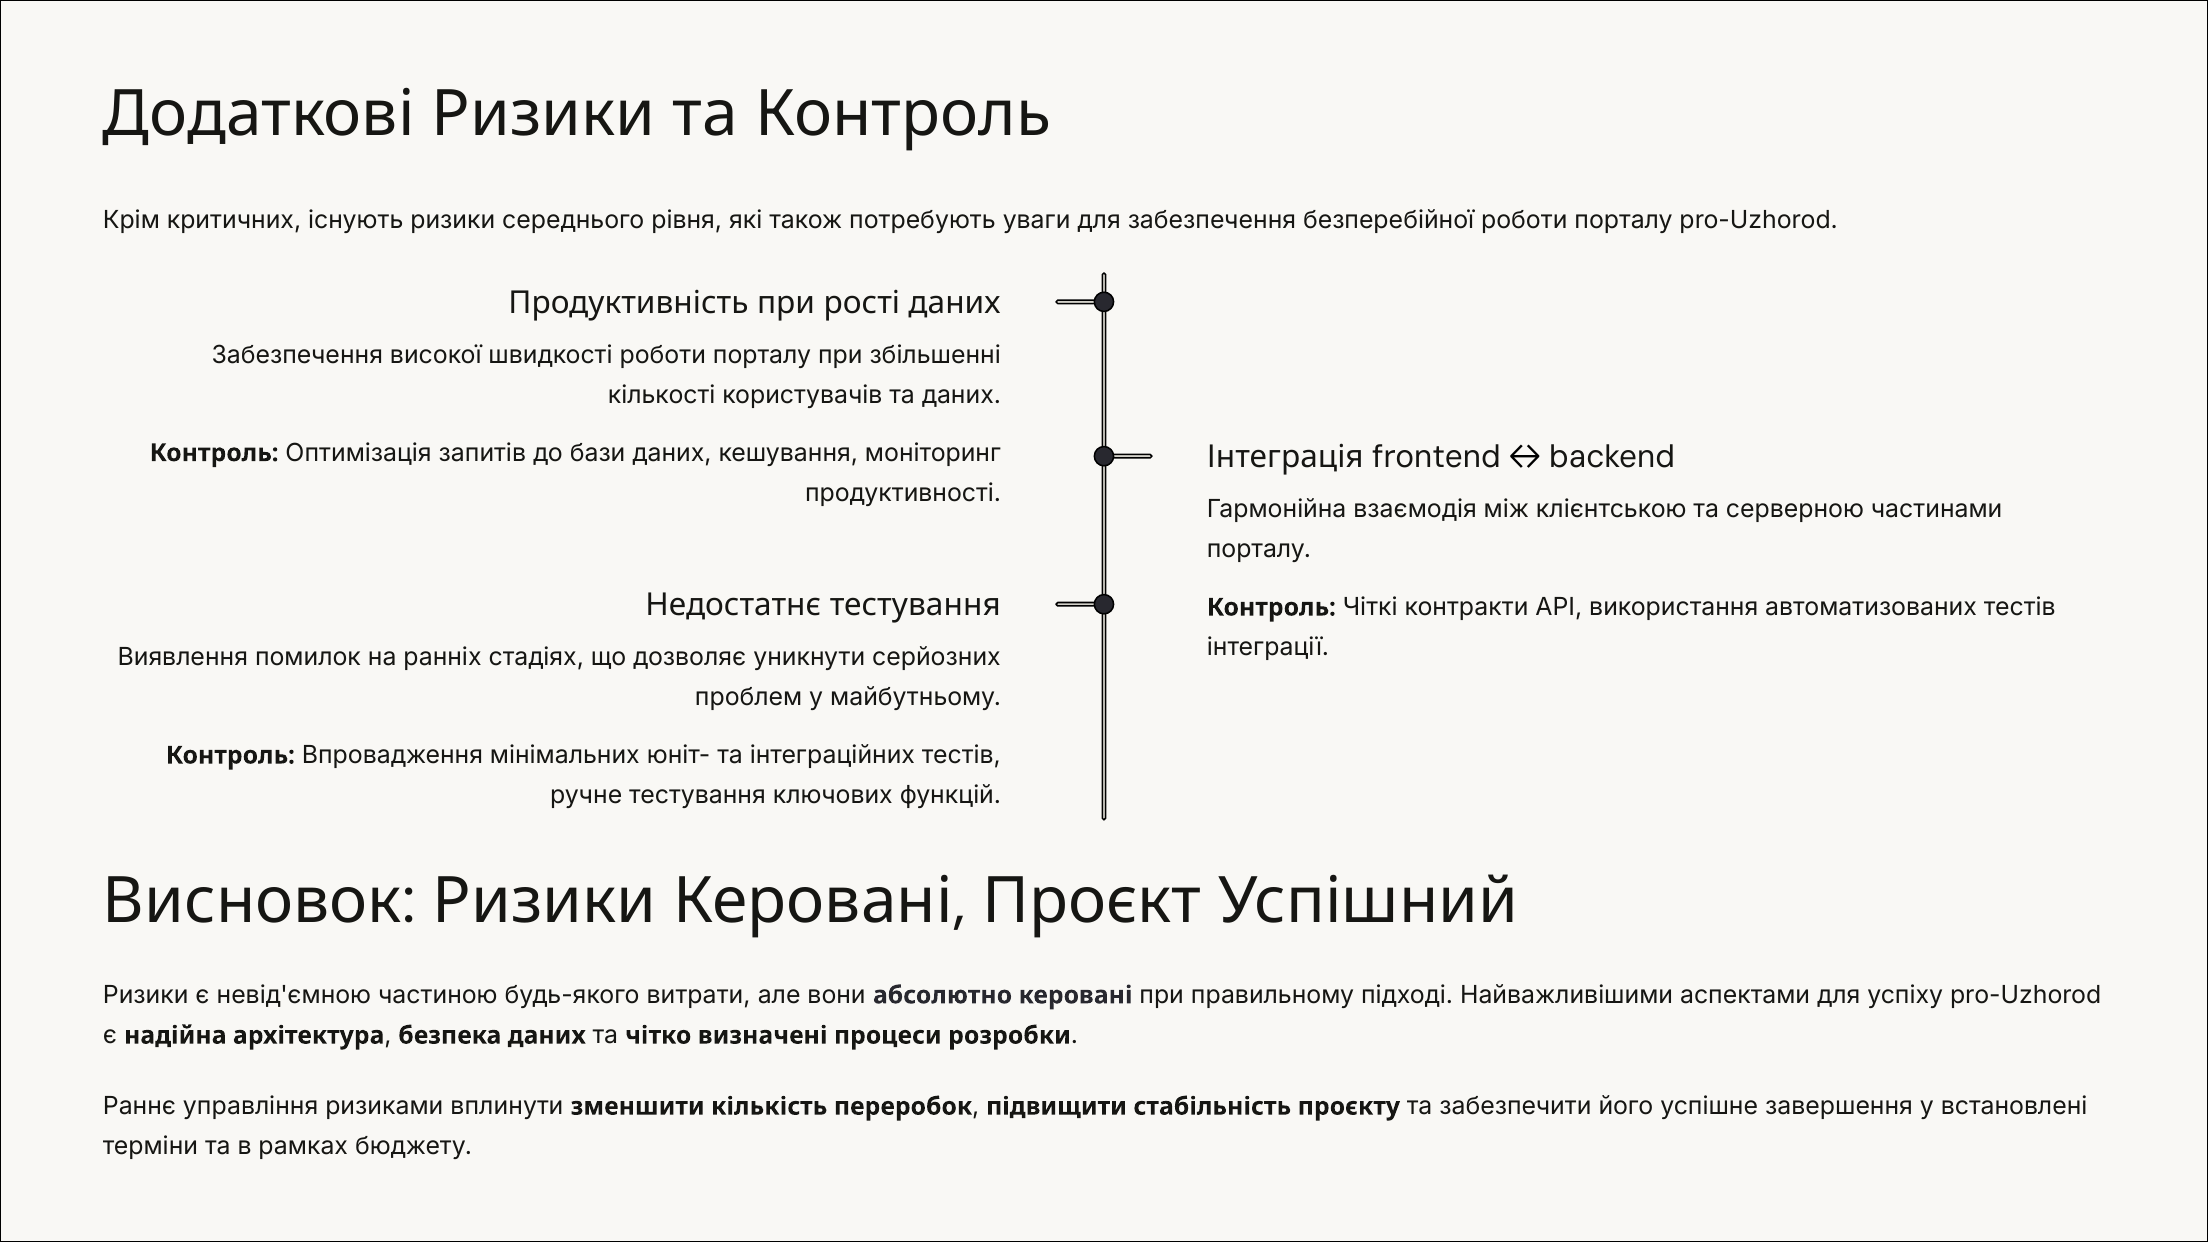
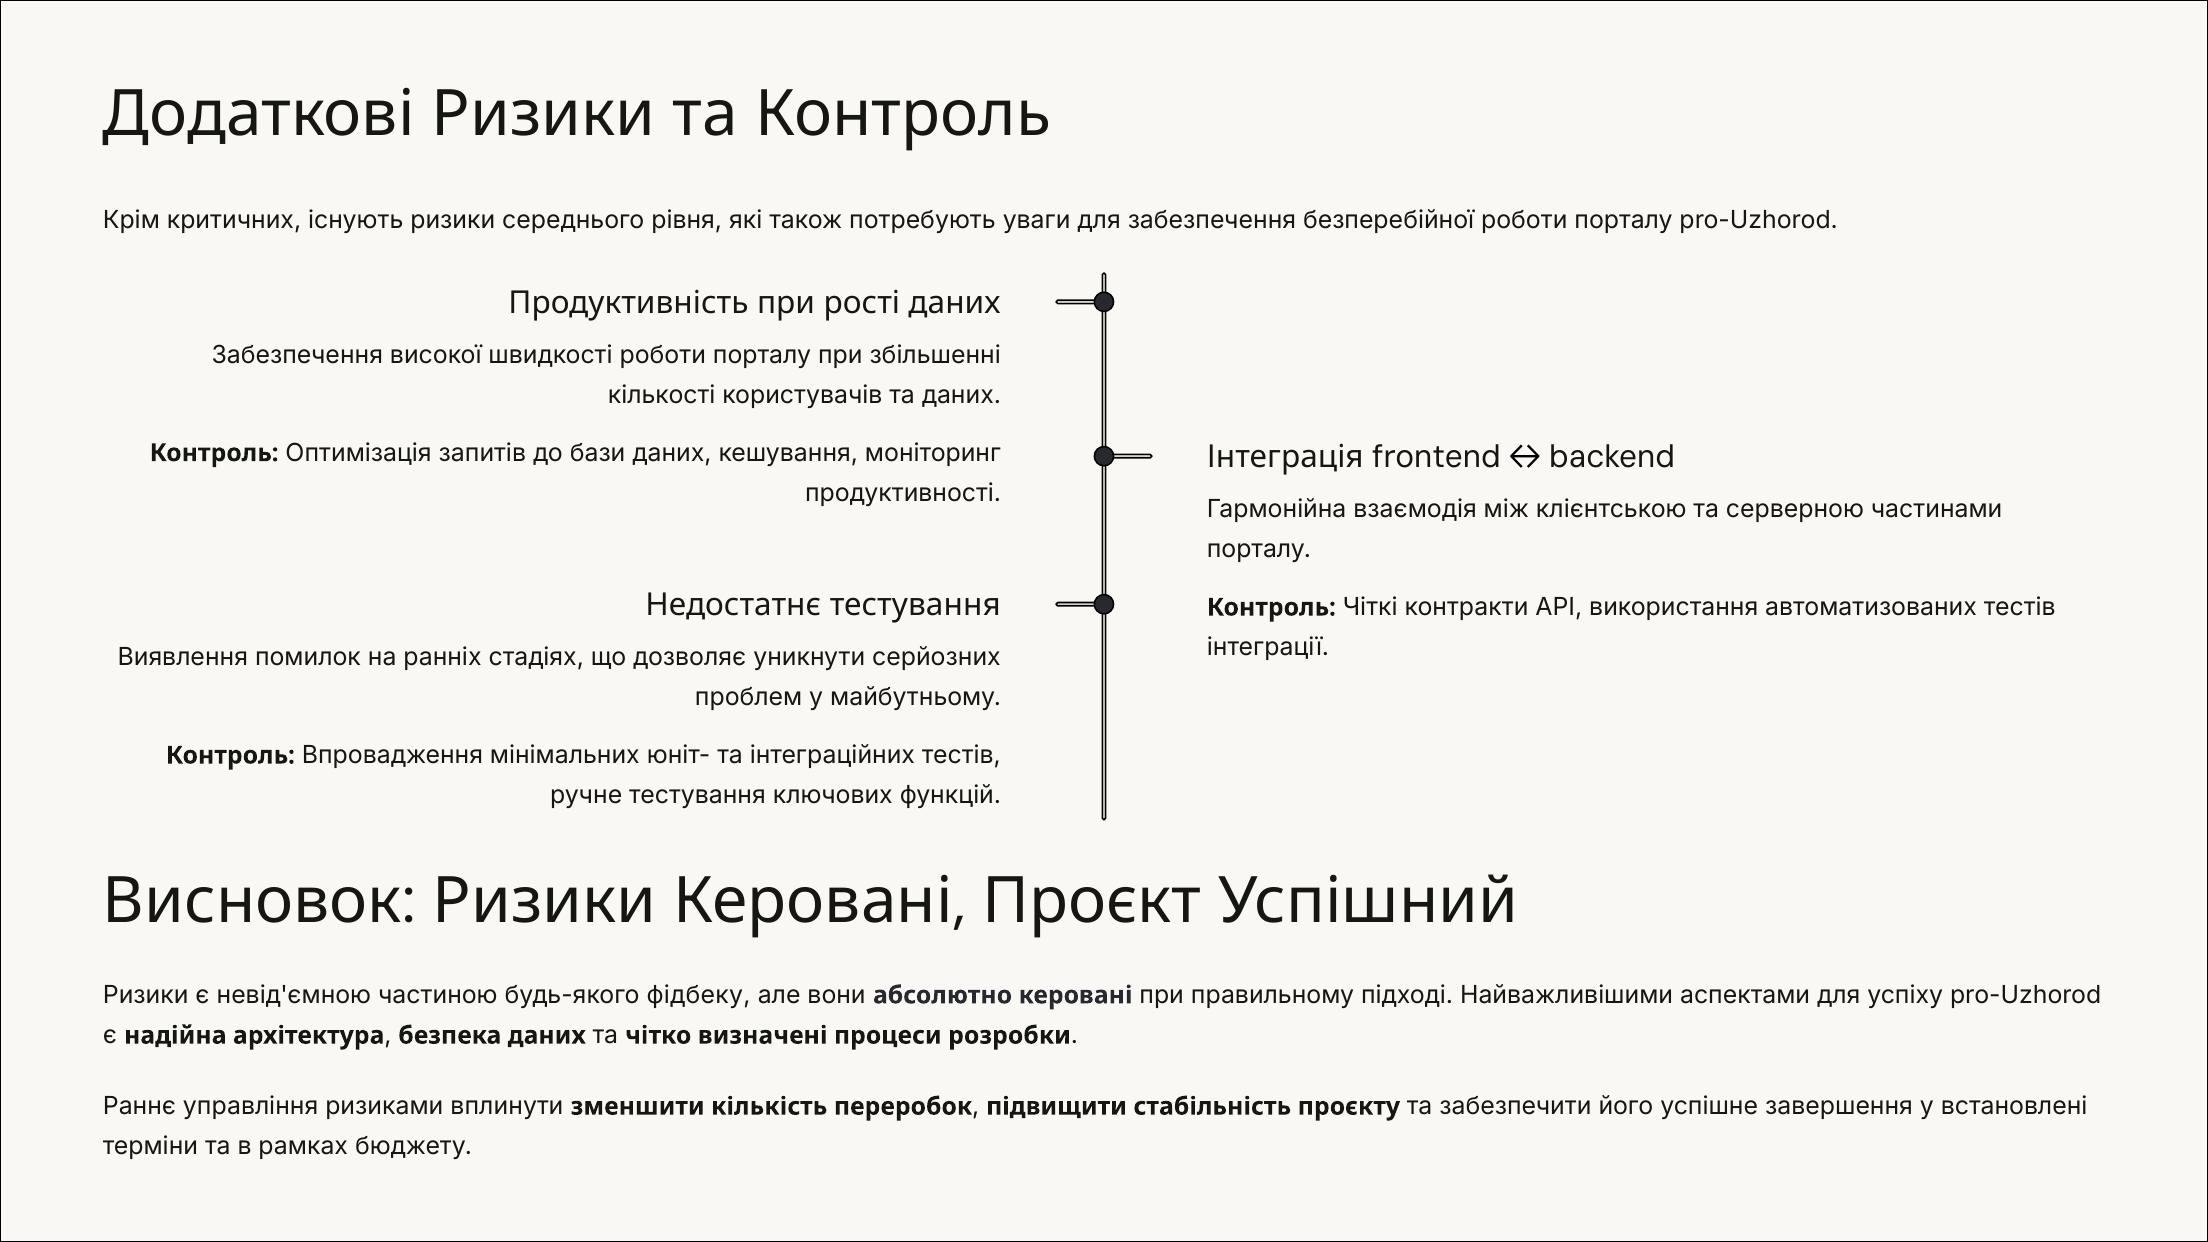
витрати: витрати -> фідбеку (699, 995)
